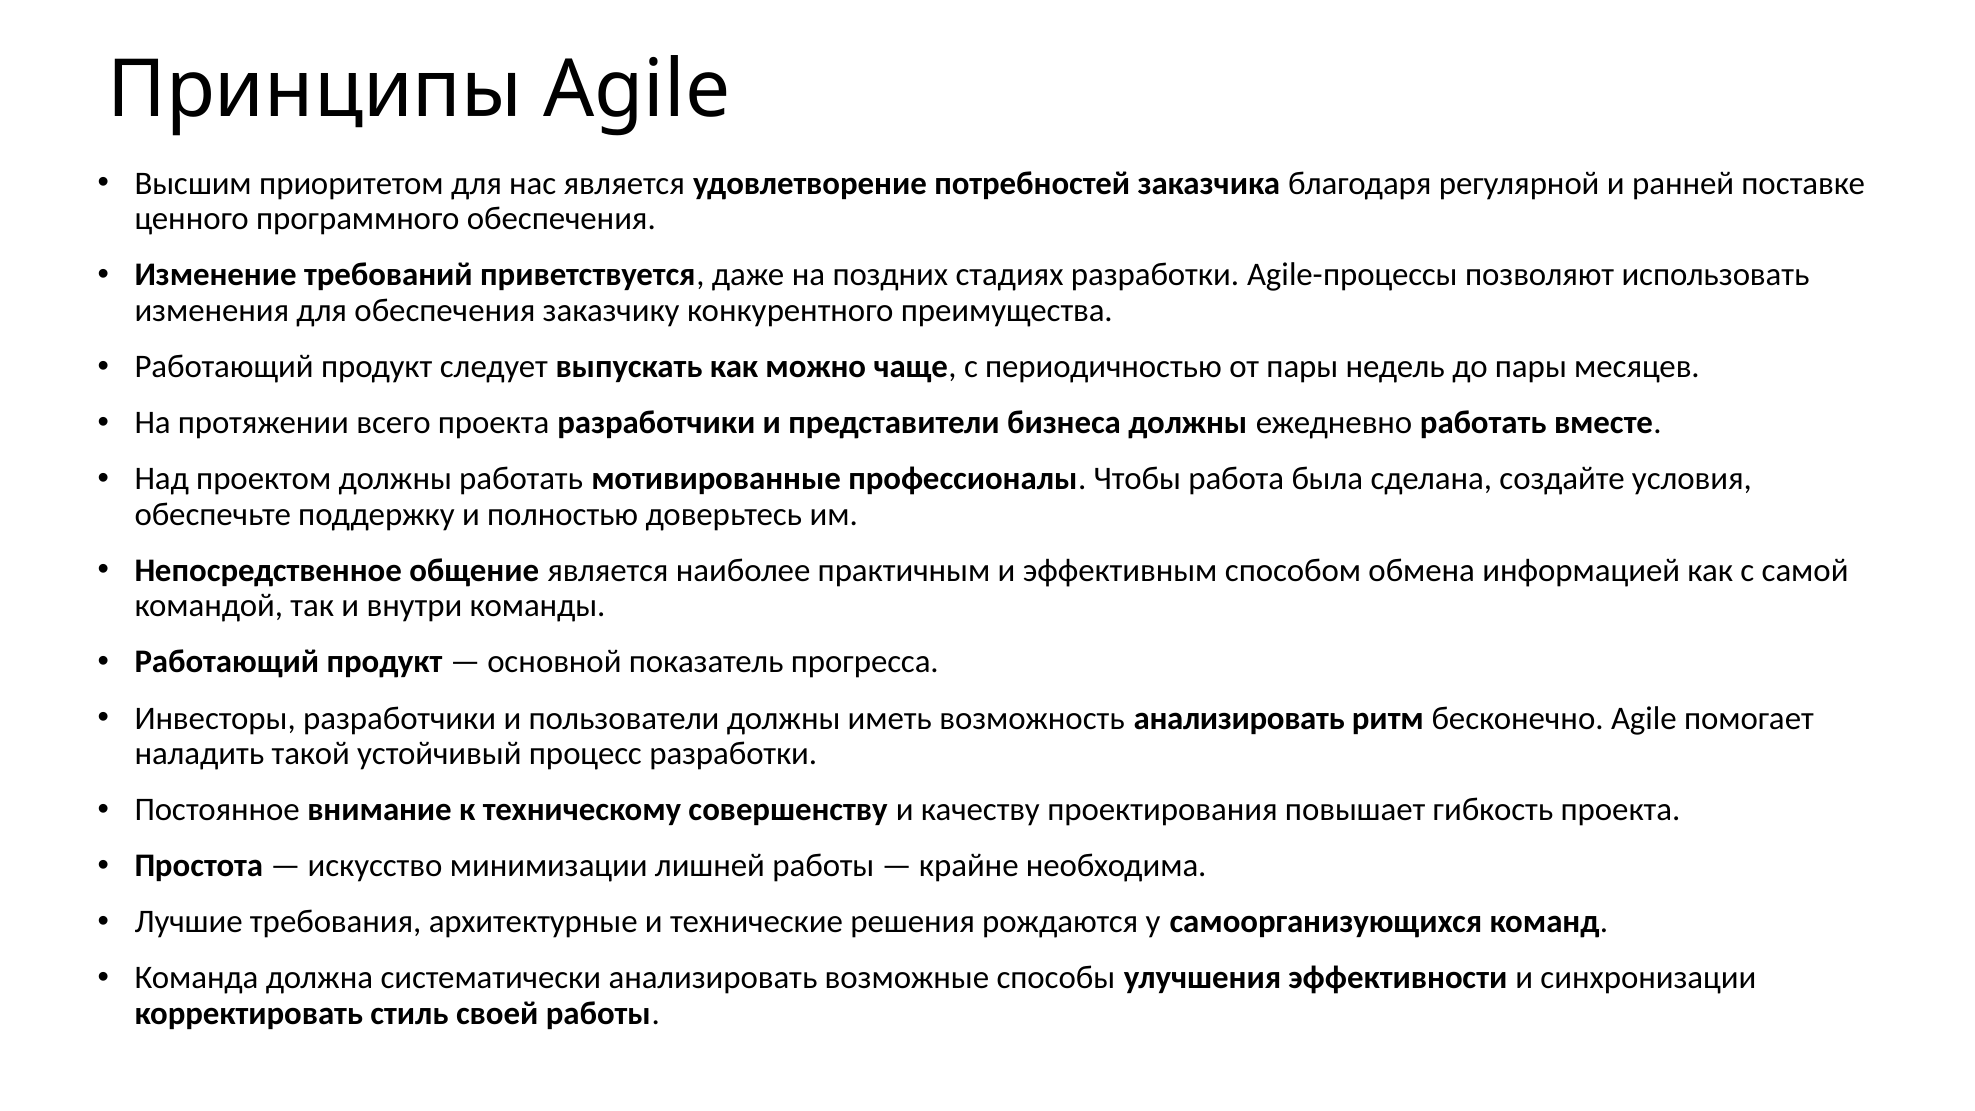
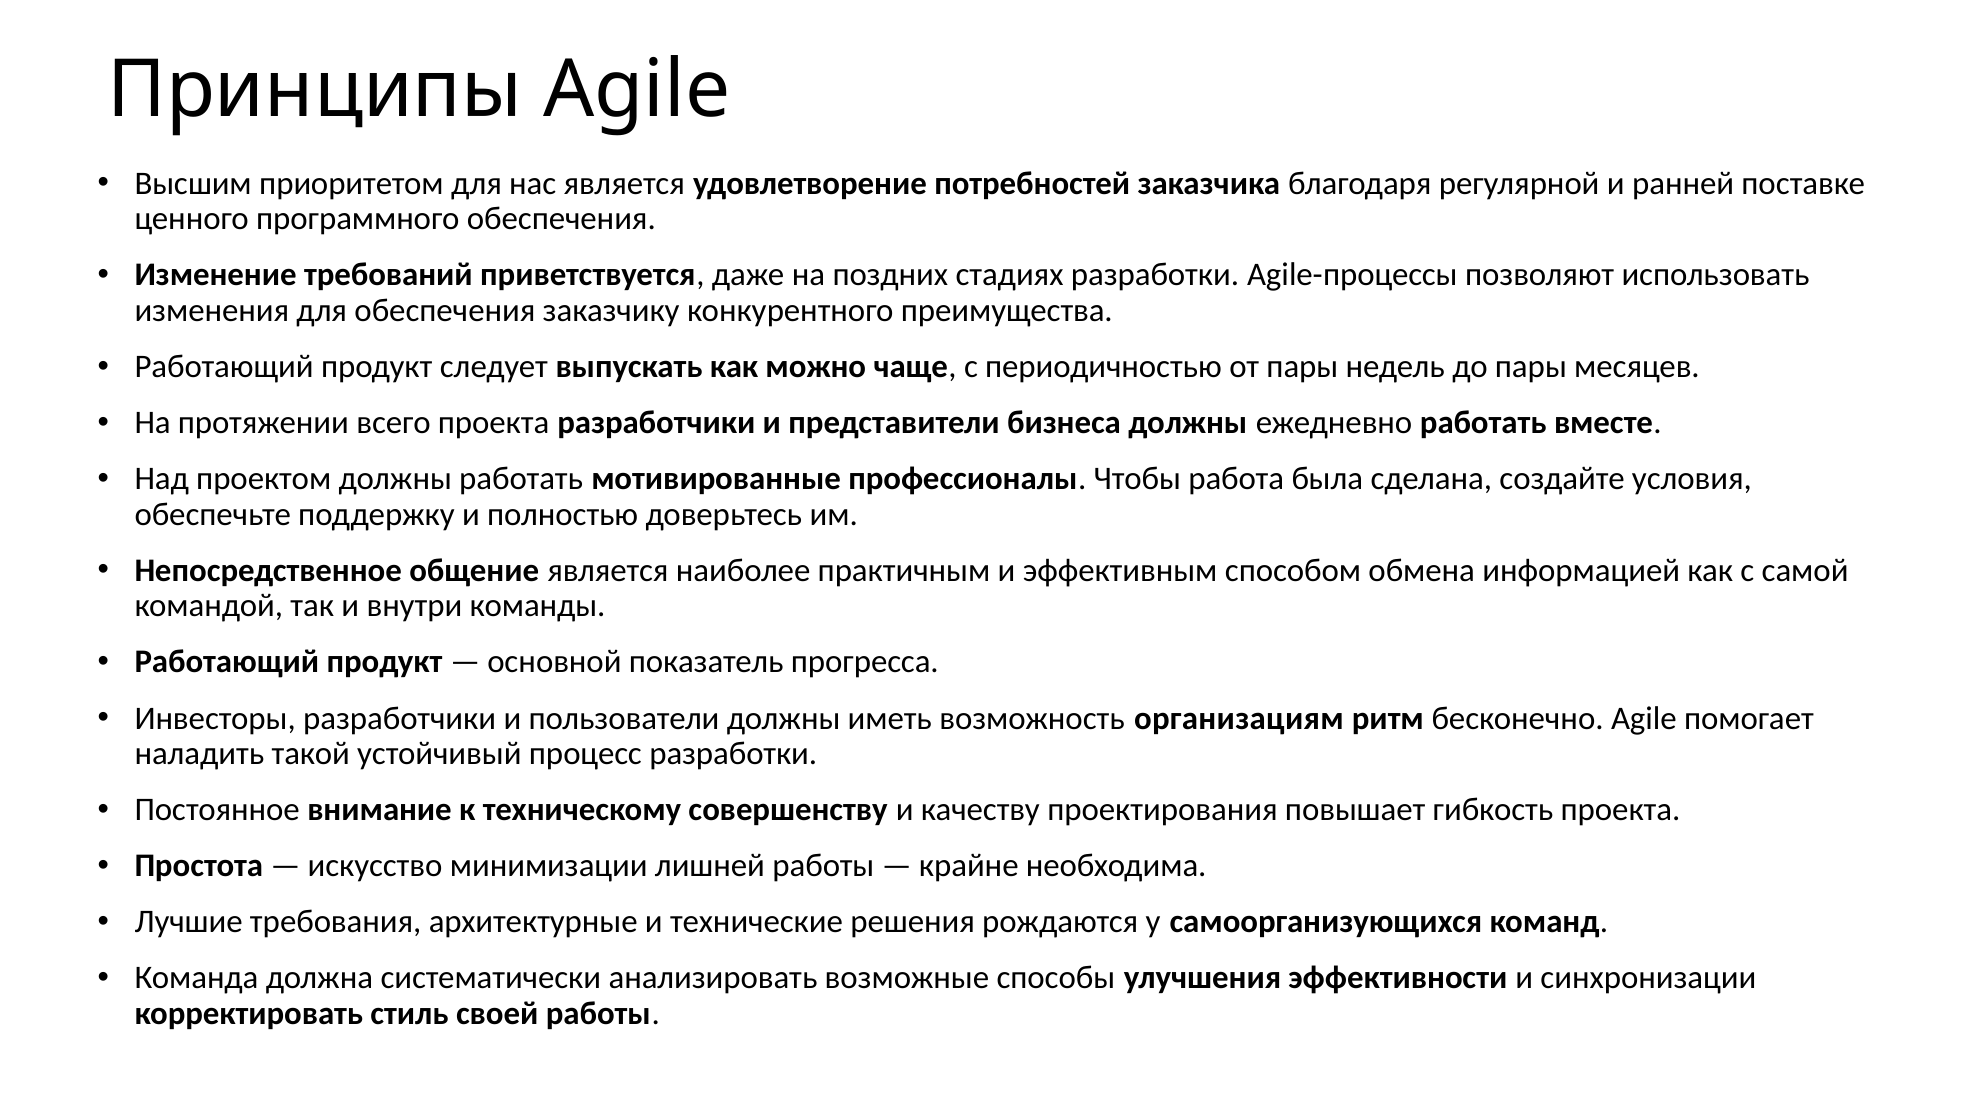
возможность анализировать: анализировать -> организациям (1239, 718)
